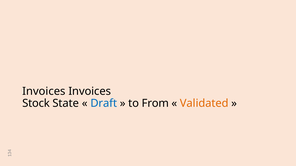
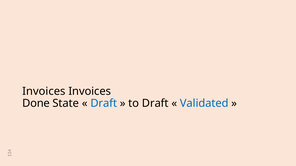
Stock: Stock -> Done (36, 104)
to From: From -> Draft (155, 104)
Validated colour: orange -> blue (204, 104)
